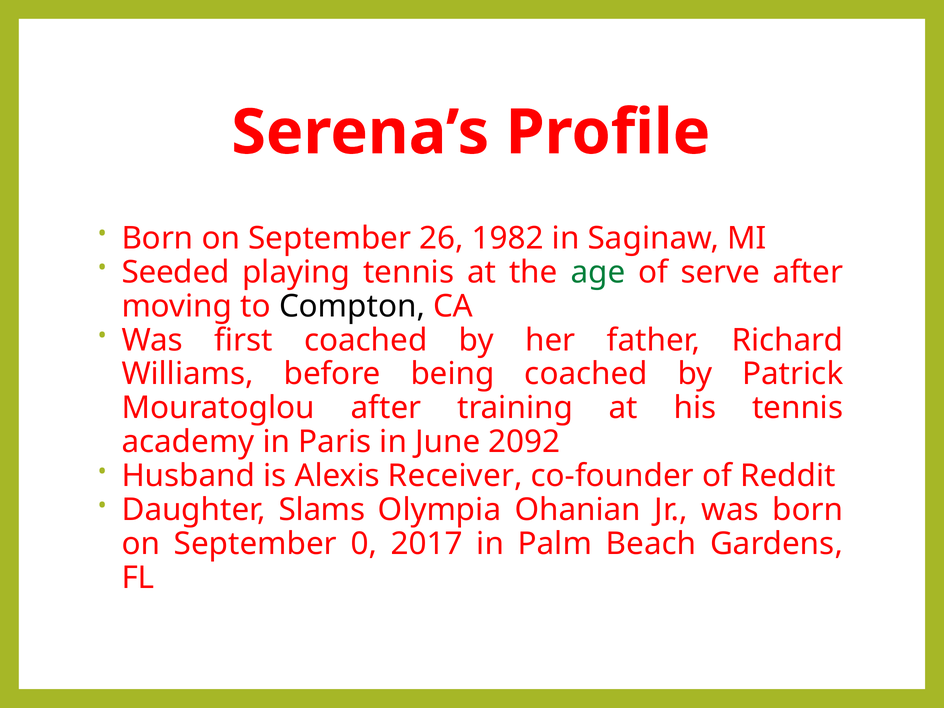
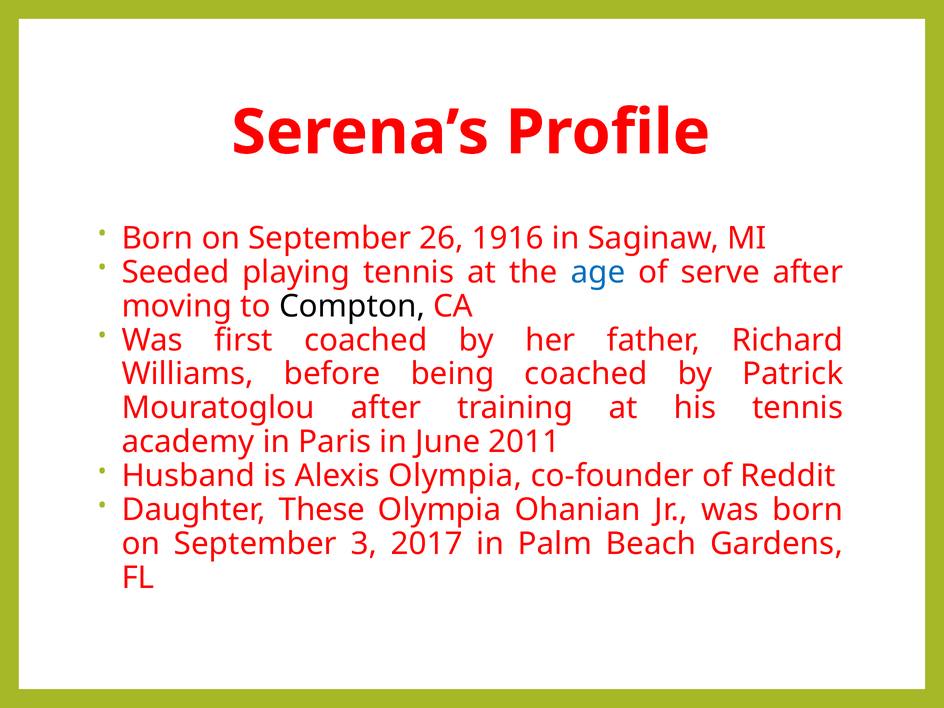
1982: 1982 -> 1916 (508, 238)
age colour: green -> blue (598, 272)
2092: 2092 -> 2011 (524, 442)
Alexis Receiver: Receiver -> Olympia (455, 476)
Slams: Slams -> These (322, 510)
0: 0 -> 3 (364, 544)
